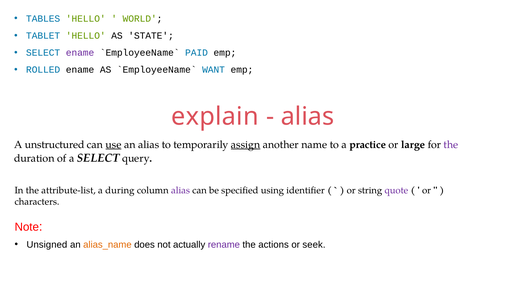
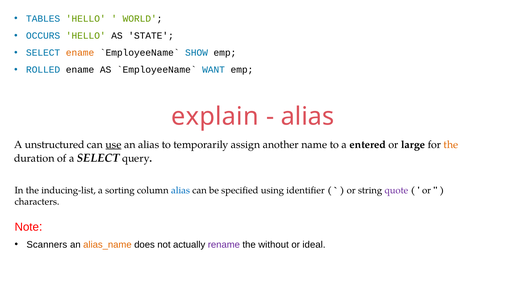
TABLET: TABLET -> OCCURS (43, 36)
ename colour: purple -> orange (80, 53)
PAID: PAID -> SHOW (197, 53)
assign underline: present -> none (246, 145)
practice: practice -> entered (368, 145)
the colour: purple -> orange (451, 145)
attribute-list: attribute-list -> inducing-list (69, 190)
during: during -> sorting (120, 190)
alias colour: purple -> blue (180, 190)
Unsigned: Unsigned -> Scanners (47, 245)
actions: actions -> without (274, 245)
seek: seek -> ideal (314, 245)
